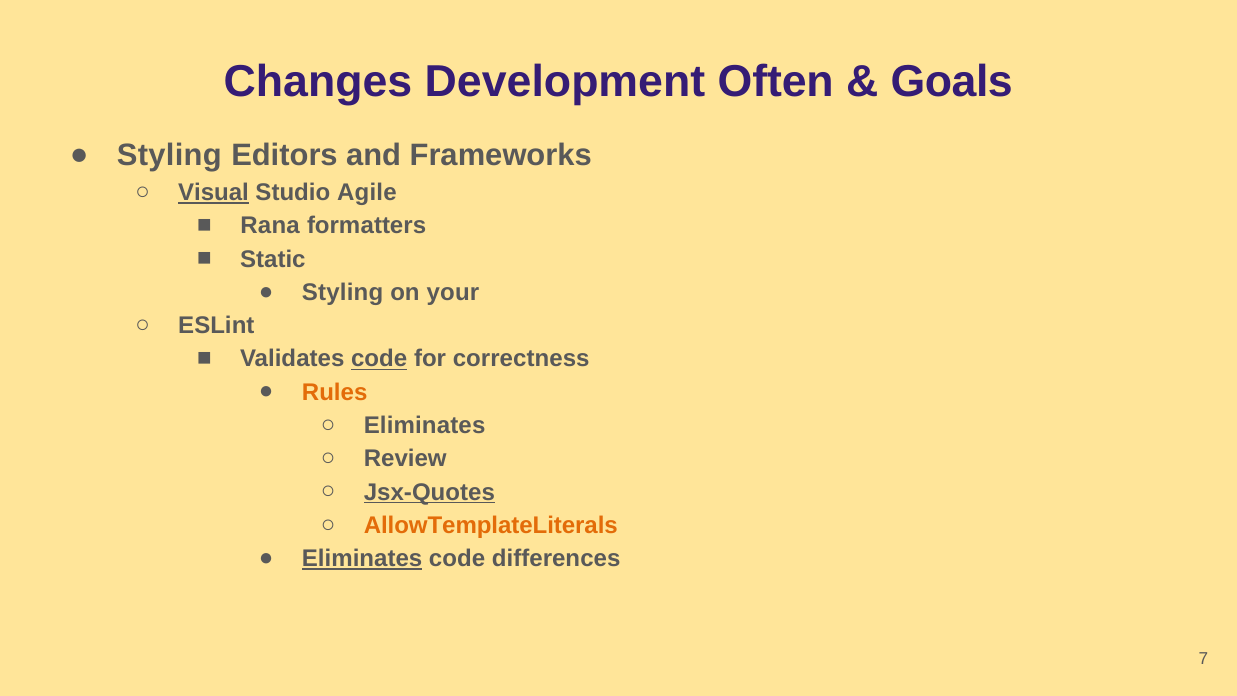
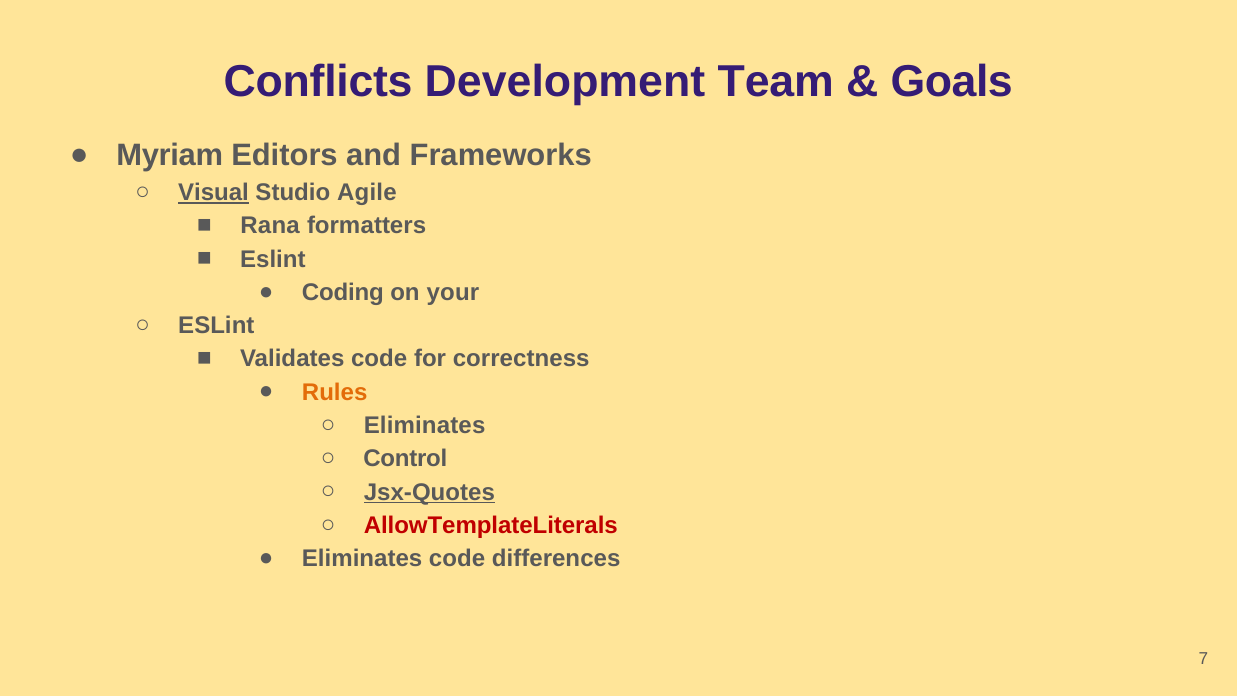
Changes: Changes -> Conflicts (318, 82)
Often: Often -> Team (776, 82)
Styling: Styling -> Myriam (170, 156)
Static: Static -> Eslint (273, 259)
Styling: Styling -> Coding (343, 292)
code underline: present -> none (379, 359)
Review: Review -> Control (405, 459)
AllowTemplateLiterals colour: orange -> red (491, 525)
Eliminates underline: present -> none (362, 559)
